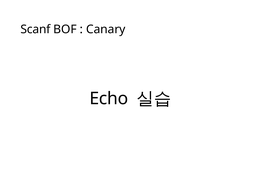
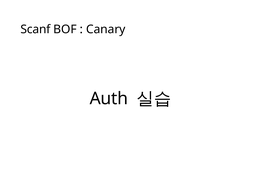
Echo: Echo -> Auth (109, 98)
